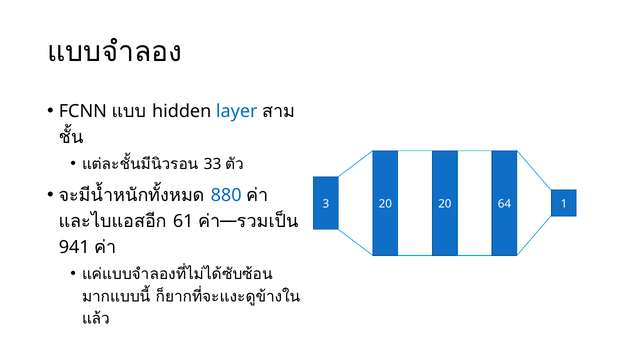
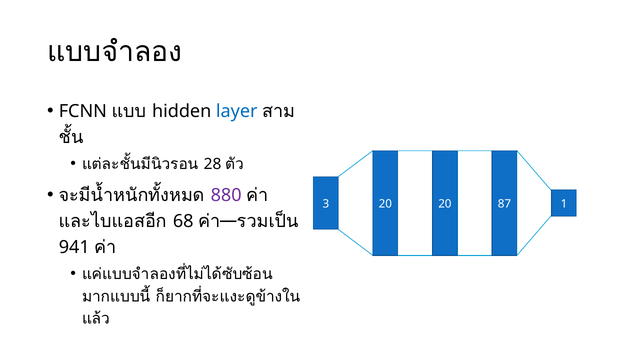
33: 33 -> 28 (213, 164)
880 colour: blue -> purple (226, 195)
64: 64 -> 87 (504, 204)
61: 61 -> 68 (183, 221)
